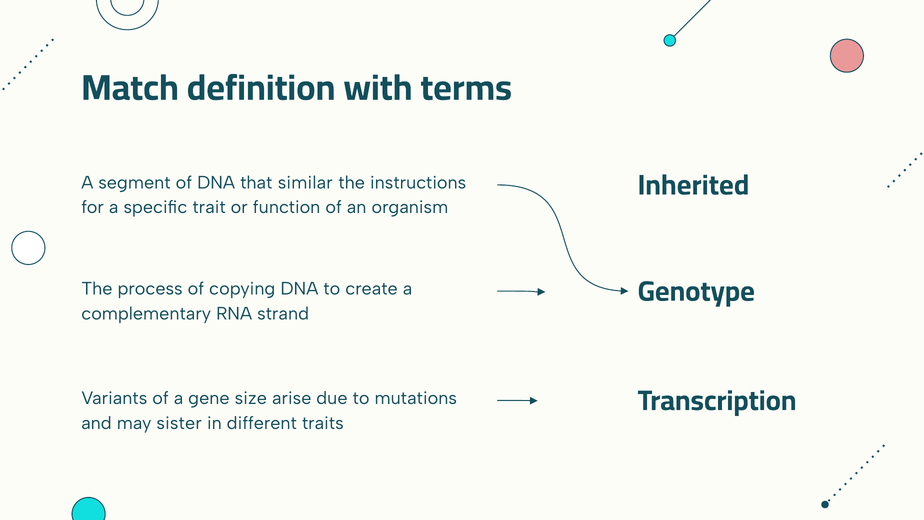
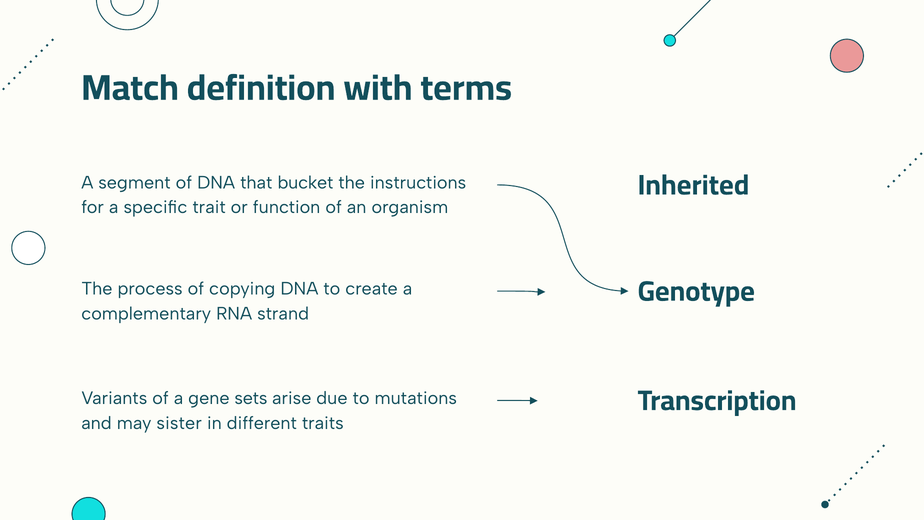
similar: similar -> bucket (305, 183)
size: size -> sets (251, 398)
